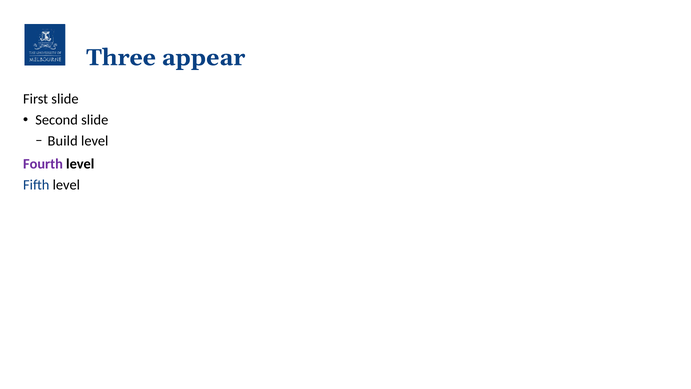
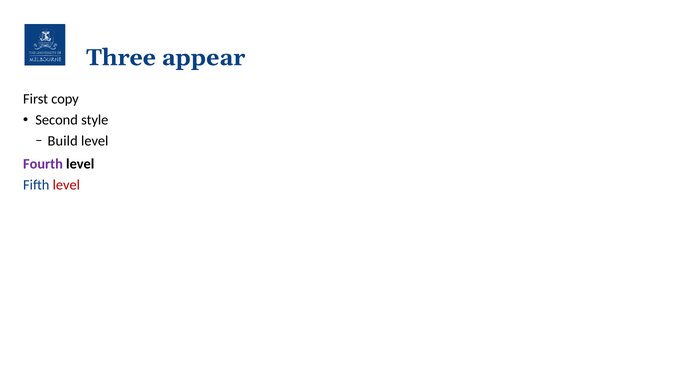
First slide: slide -> copy (65, 99)
Second slide: slide -> style (95, 120)
level colour: black -> red (66, 185)
